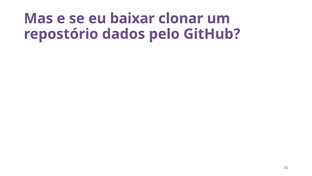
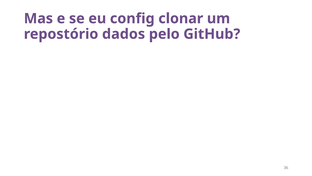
baixar: baixar -> config (132, 18)
